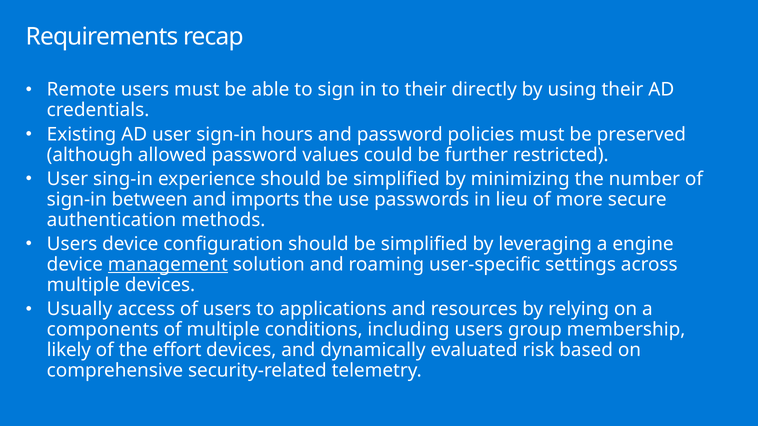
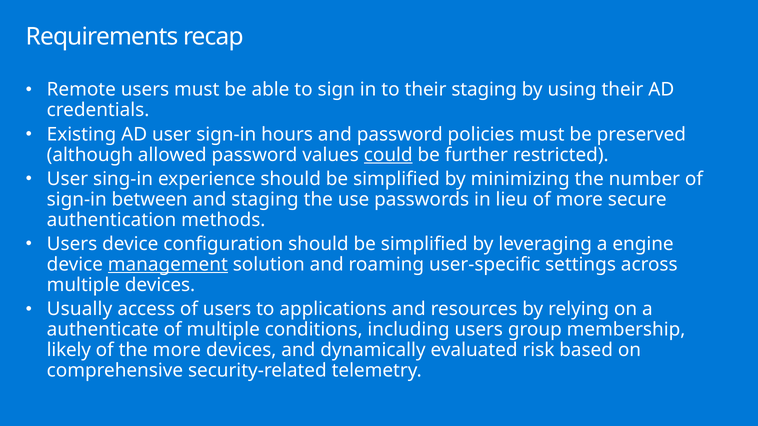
their directly: directly -> staging (484, 90)
could underline: none -> present (388, 155)
and imports: imports -> staging (265, 200)
components: components -> authenticate (103, 330)
the effort: effort -> more (177, 350)
